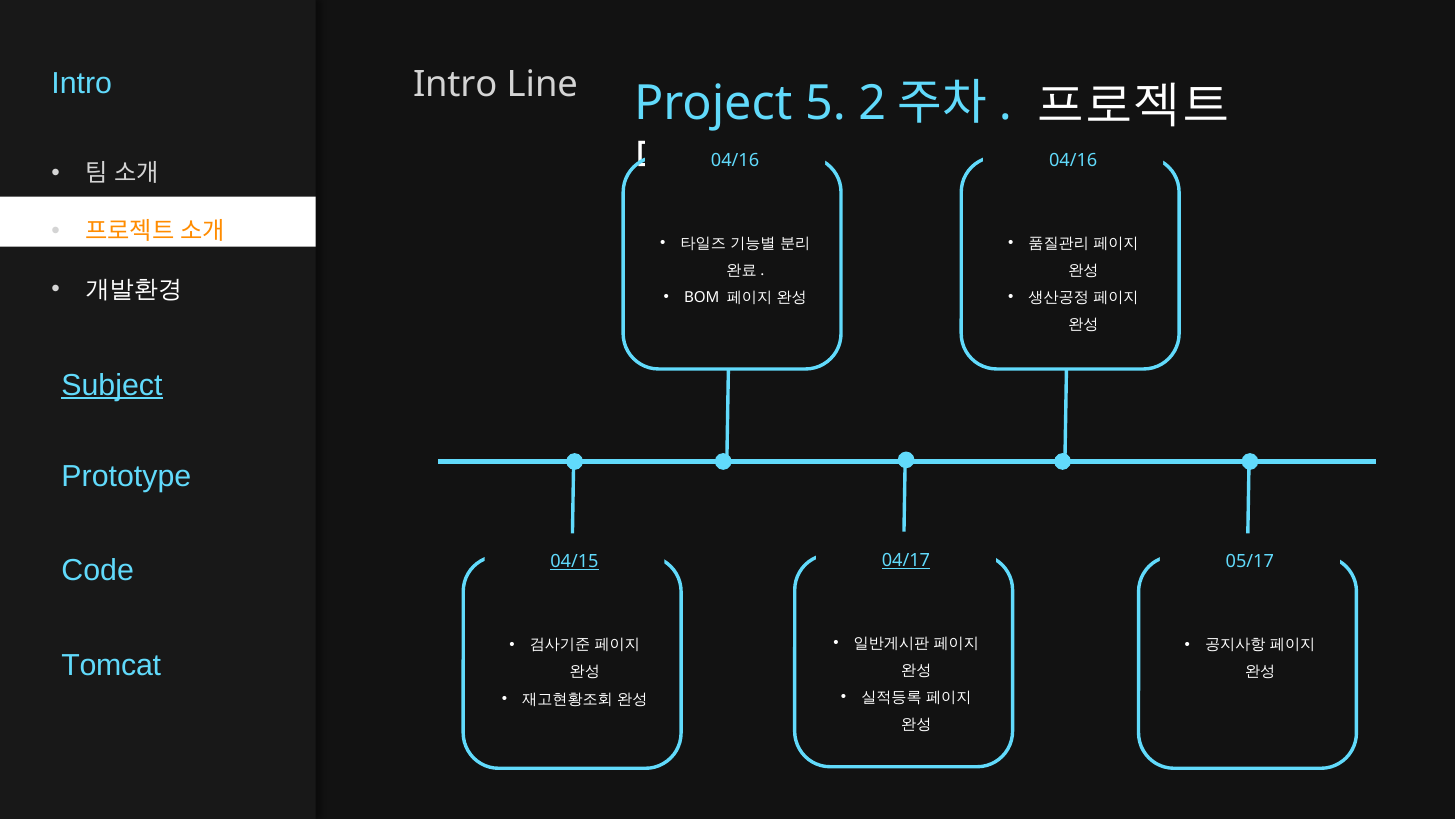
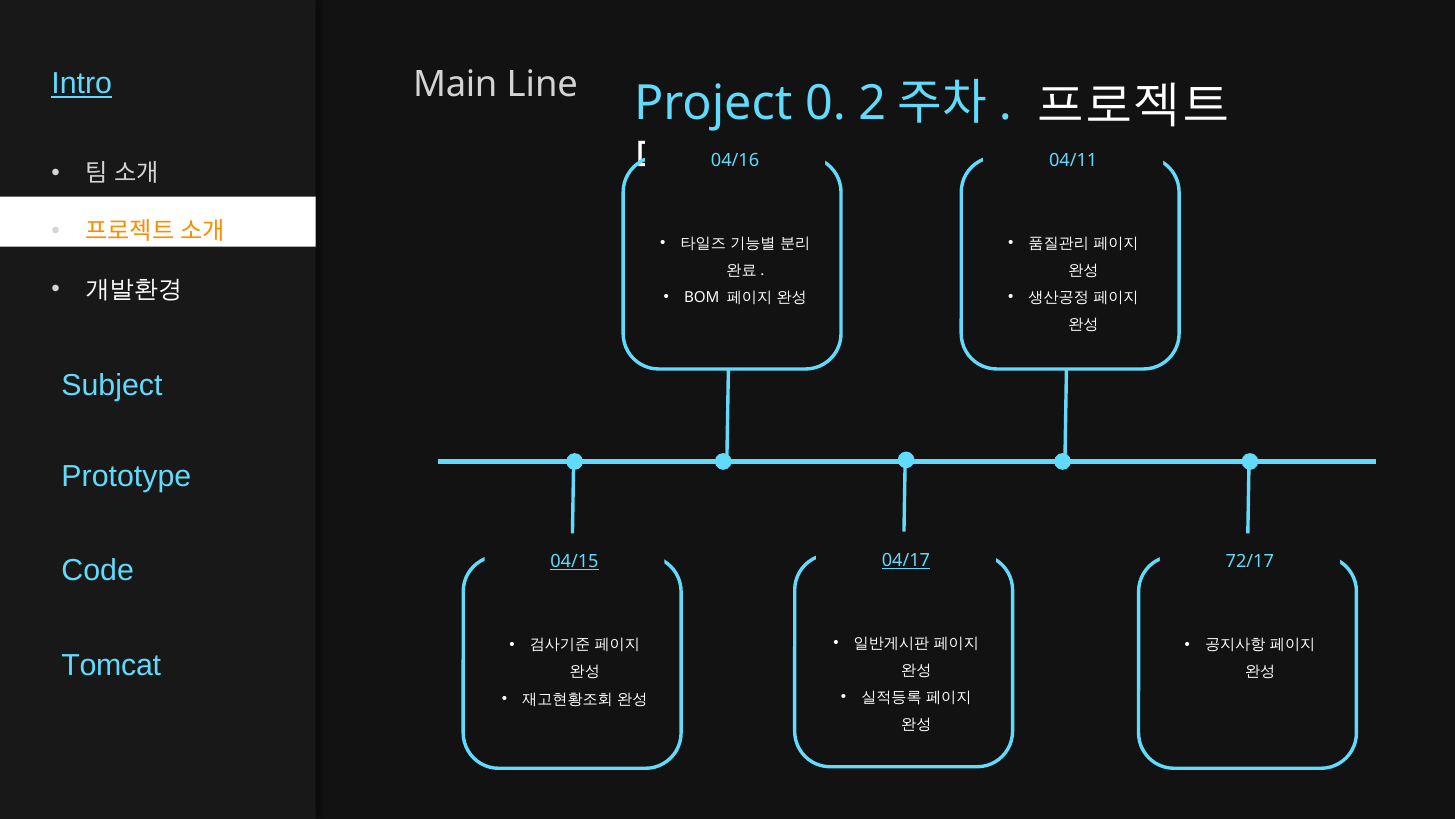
Intro underline: none -> present (82, 84)
Intro: Intro -> Main (455, 85)
5: 5 -> 0 (825, 104)
04/16: 04/16 -> 04/11 (1073, 160)
Subject underline: present -> none (112, 385)
05/17: 05/17 -> 72/17 (1250, 561)
